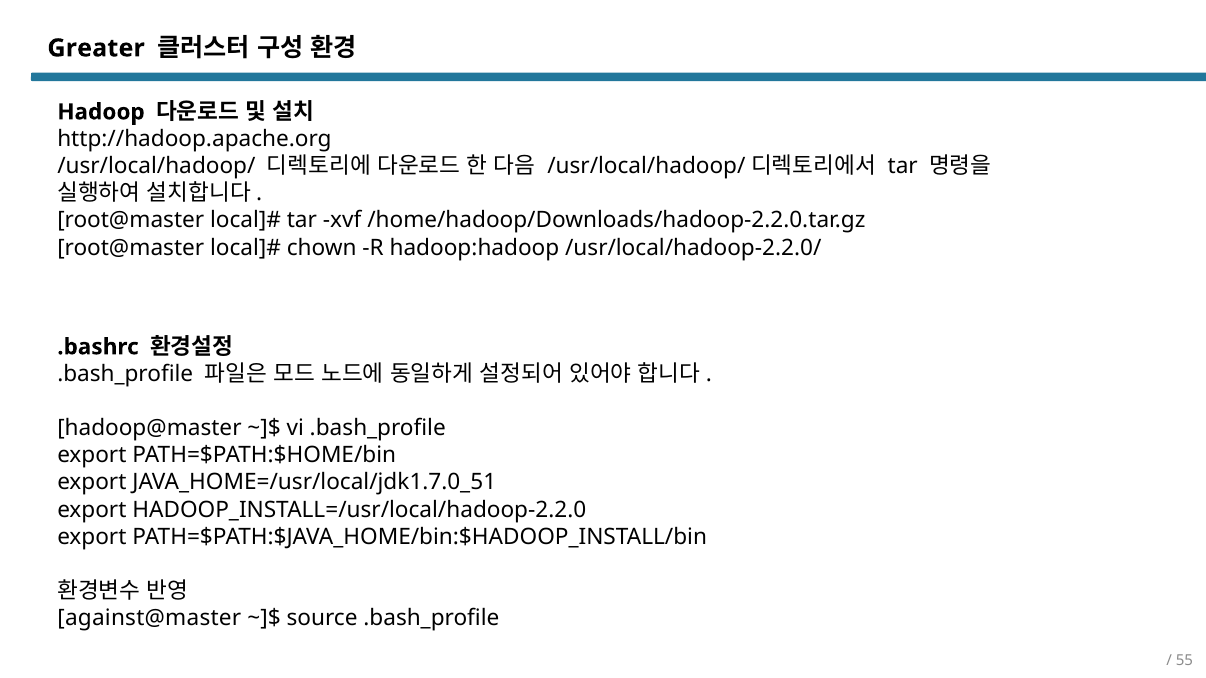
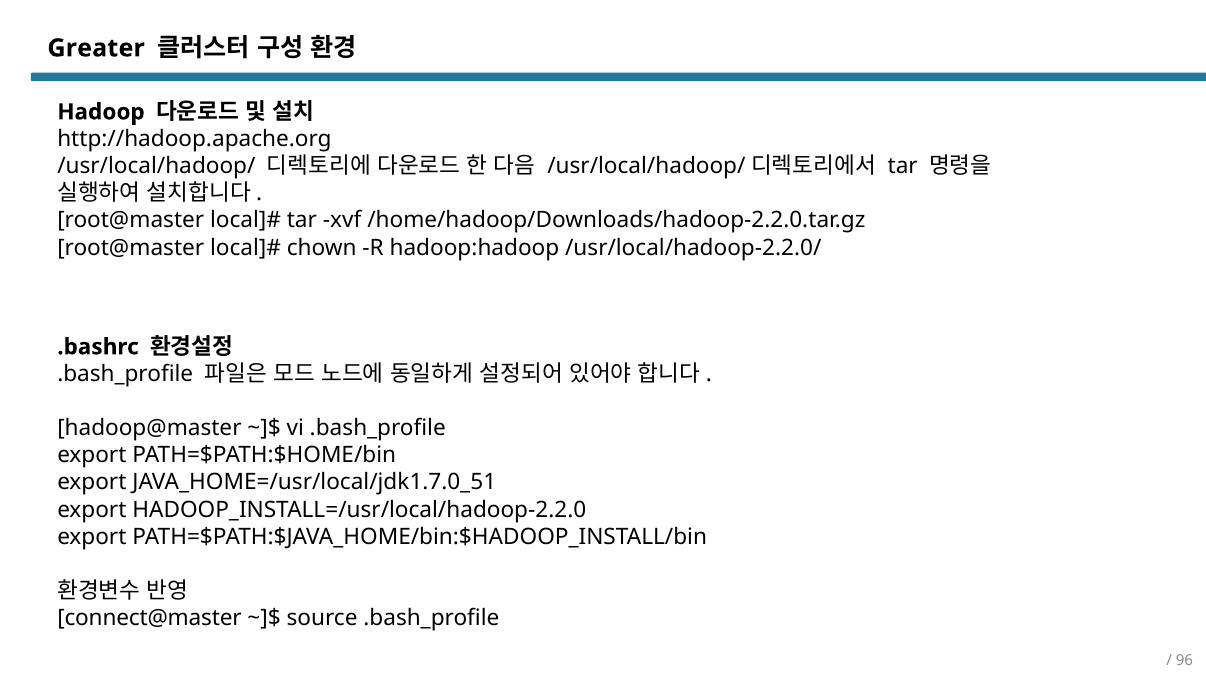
against@master: against@master -> connect@master (150, 618)
55: 55 -> 96 (1184, 661)
